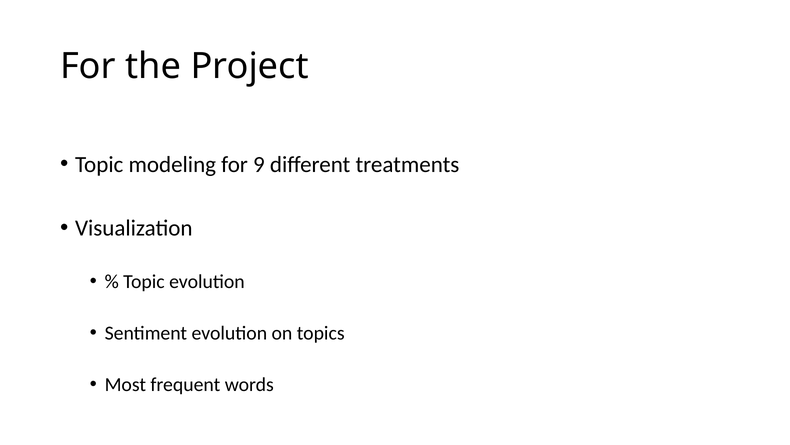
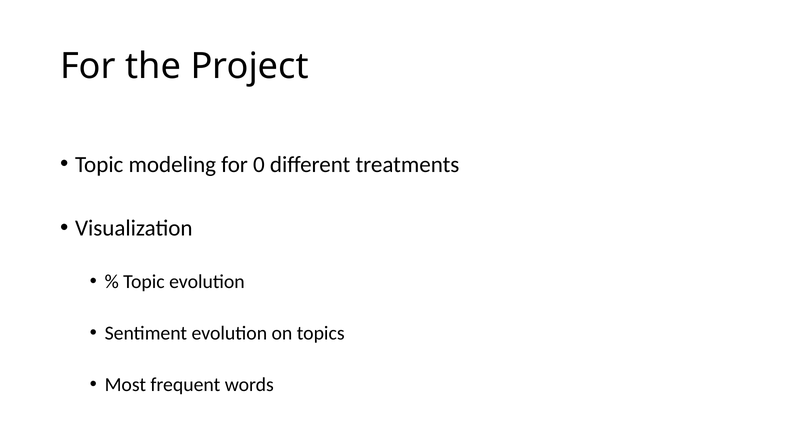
9: 9 -> 0 (259, 164)
